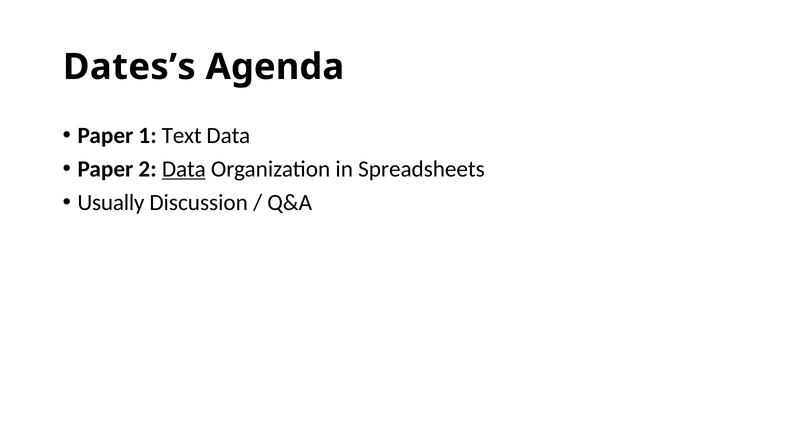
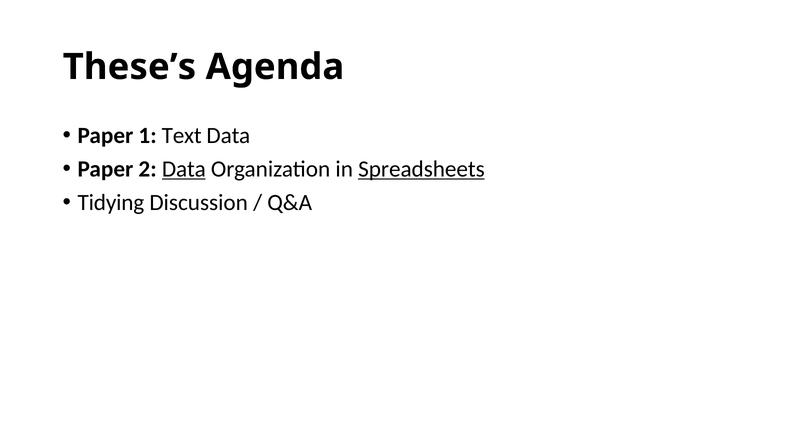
Dates’s: Dates’s -> These’s (129, 67)
Spreadsheets underline: none -> present (421, 169)
Usually: Usually -> Tidying (111, 202)
